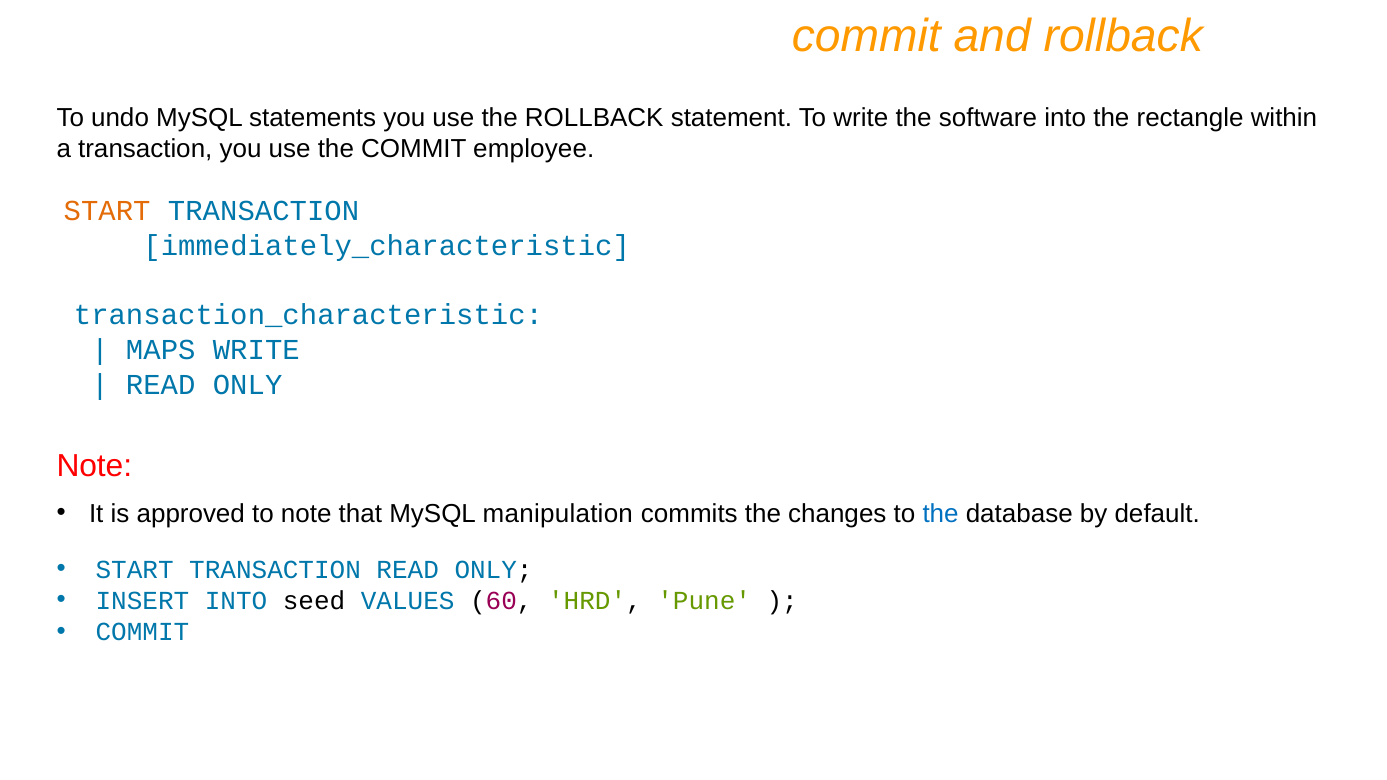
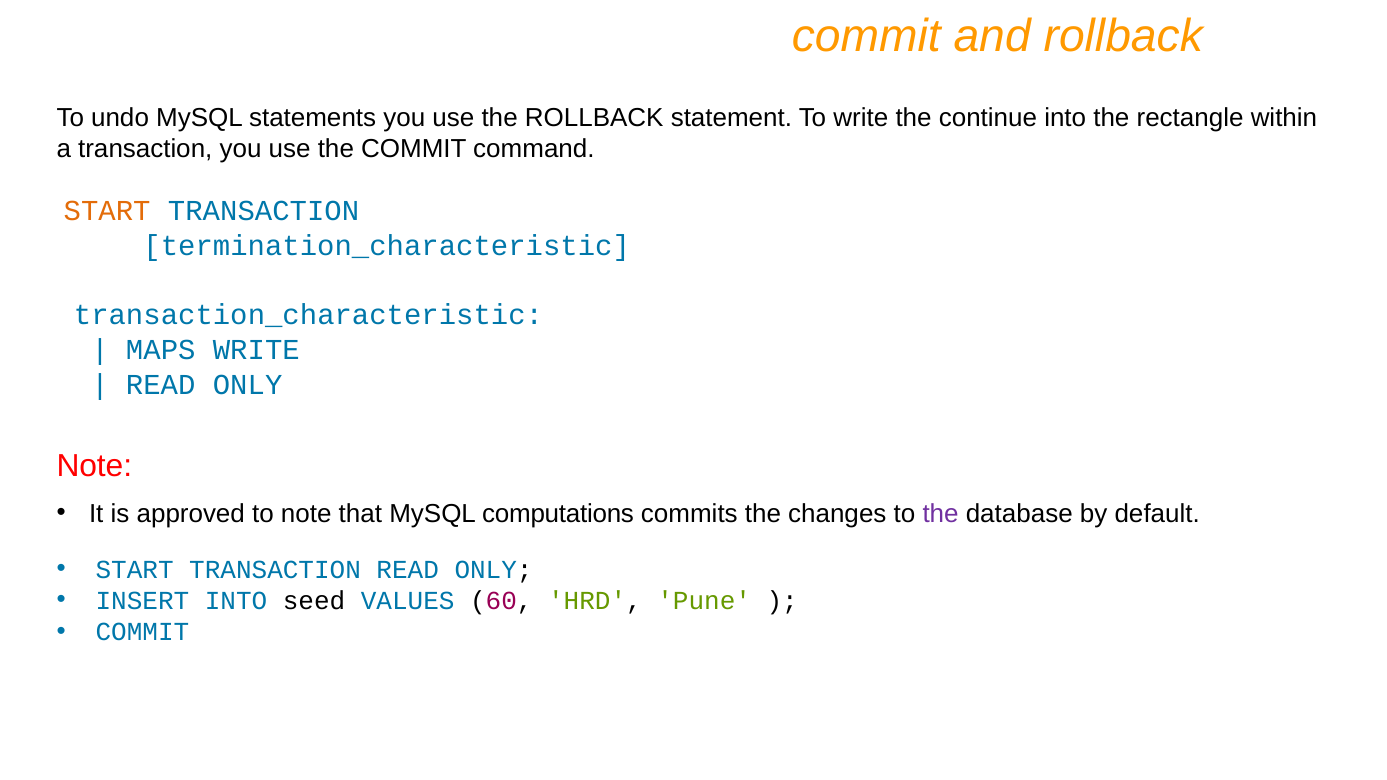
software: software -> continue (988, 118)
employee: employee -> command (534, 149)
immediately_characteristic: immediately_characteristic -> termination_characteristic (387, 246)
manipulation: manipulation -> computations (558, 514)
the colour: blue -> purple (941, 514)
